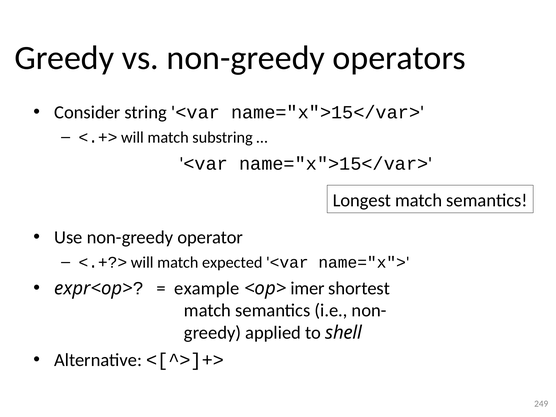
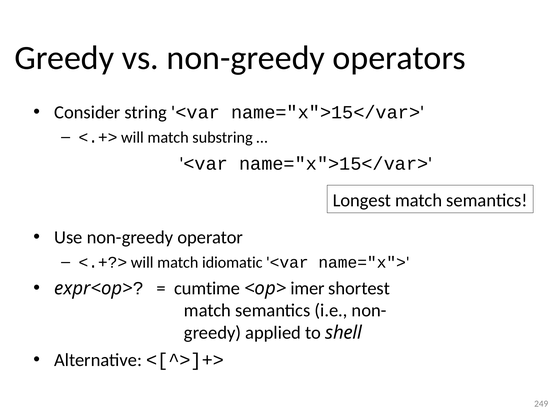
expected: expected -> idiomatic (232, 262)
example: example -> cumtime (207, 288)
